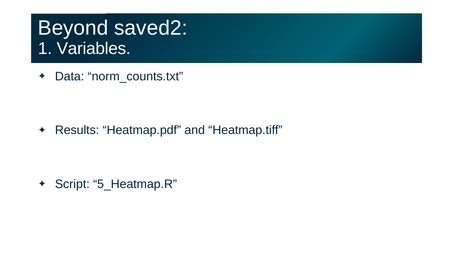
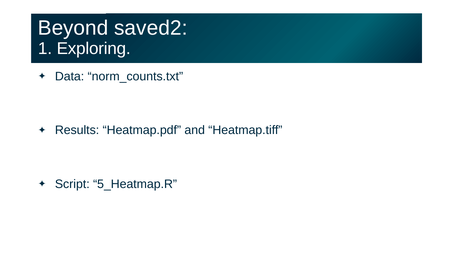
Variables: Variables -> Exploring (94, 48)
